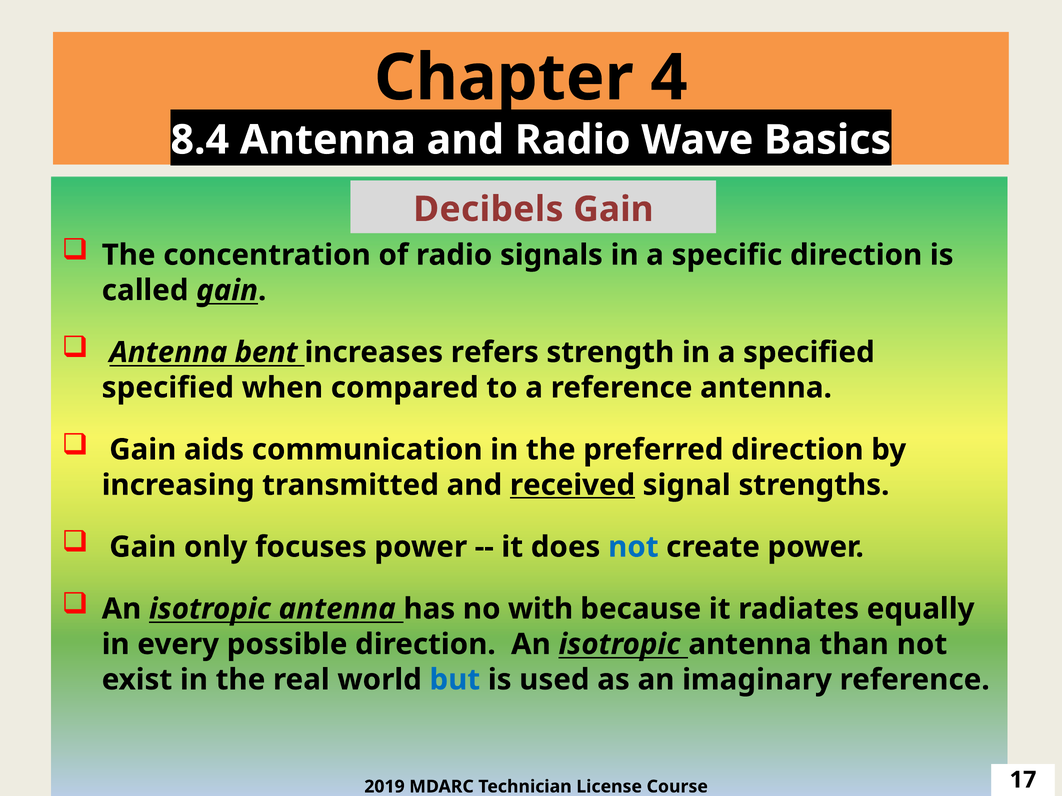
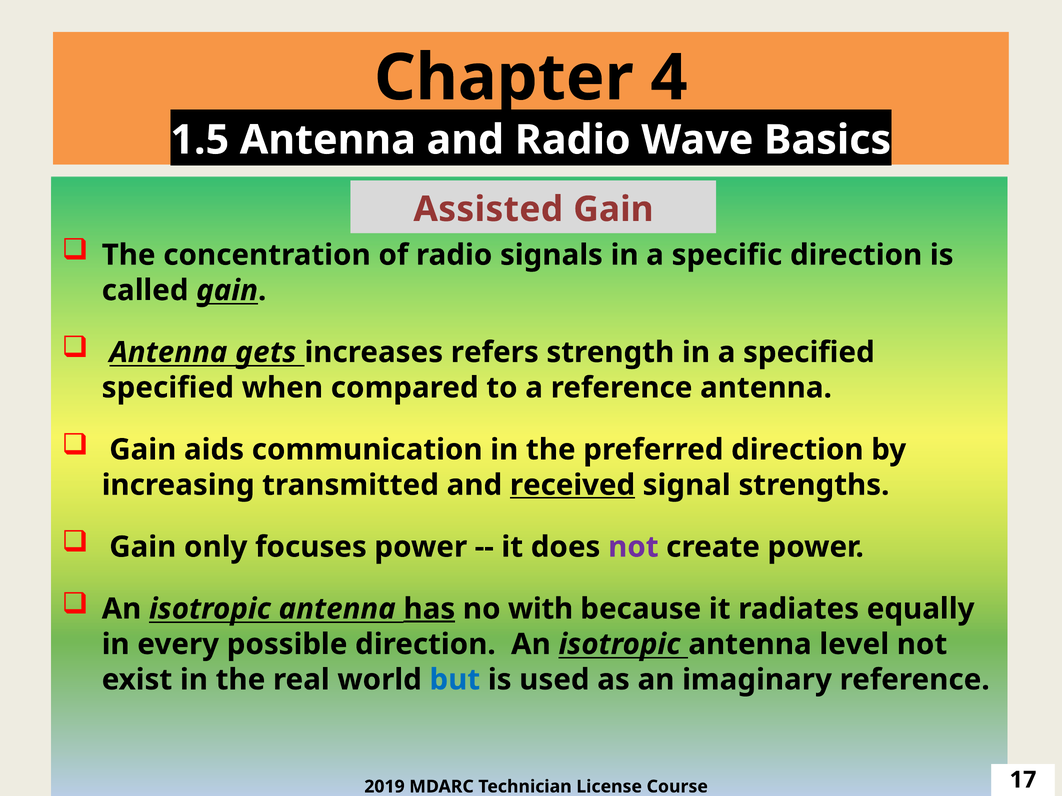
8.4: 8.4 -> 1.5 (200, 140)
Decibels: Decibels -> Assisted (488, 209)
bent: bent -> gets (266, 353)
not colour: blue -> purple (633, 547)
has underline: none -> present (429, 609)
than: than -> level (854, 645)
